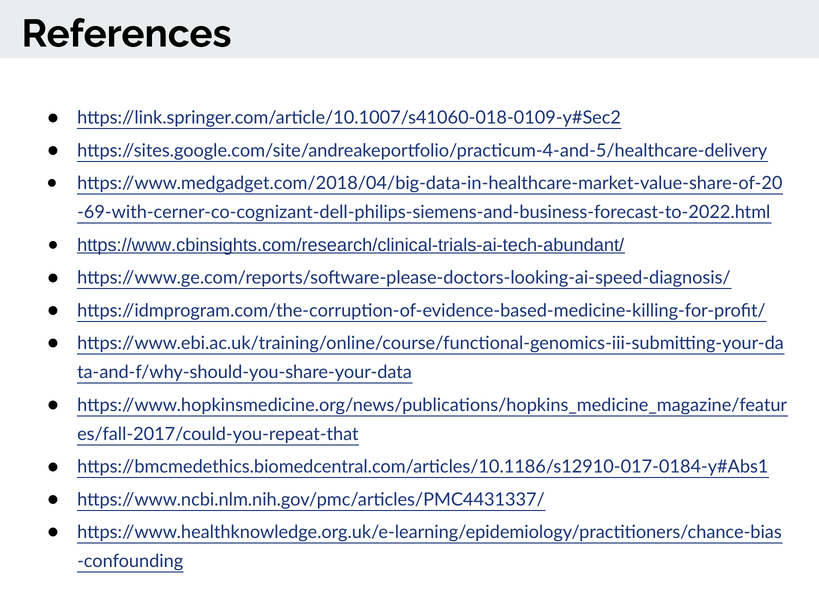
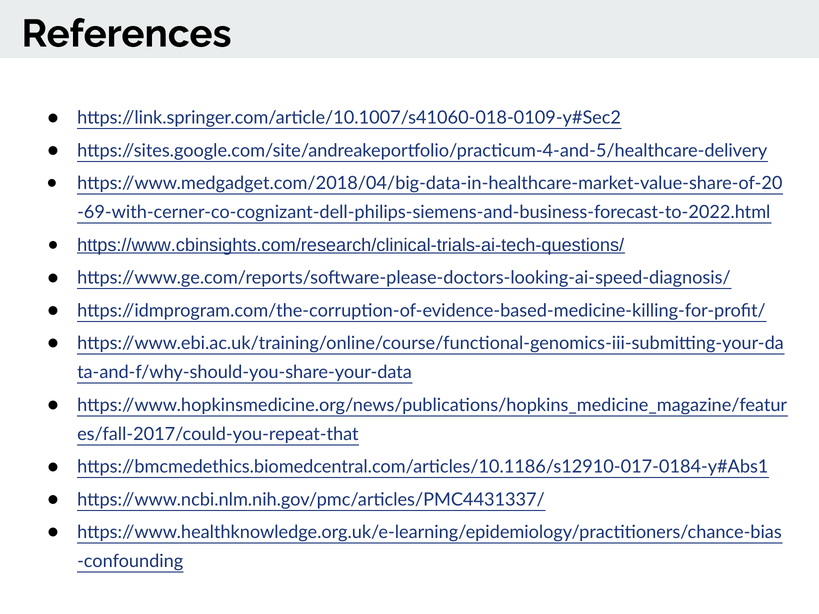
https://www.cbinsights.com/research/clinical-trials-ai-tech-abundant/: https://www.cbinsights.com/research/clinical-trials-ai-tech-abundant/ -> https://www.cbinsights.com/research/clinical-trials-ai-tech-questions/ (351, 245)
